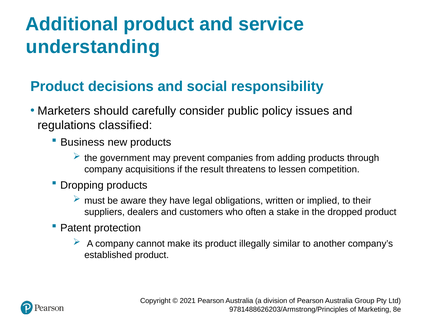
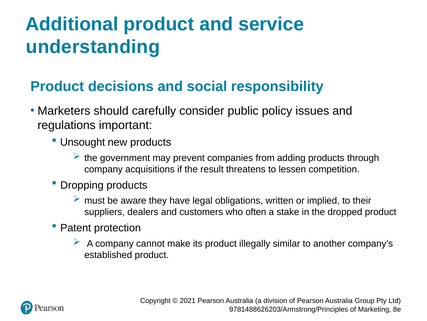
classified: classified -> important (126, 125)
Business: Business -> Unsought (83, 142)
